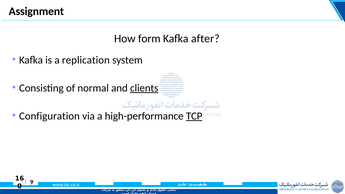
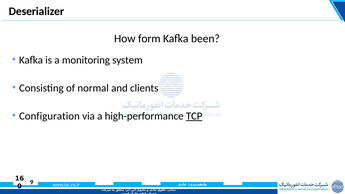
Assignment: Assignment -> Deserializer (36, 11)
after: after -> been (205, 39)
replication: replication -> monitoring (86, 60)
clients underline: present -> none (144, 88)
